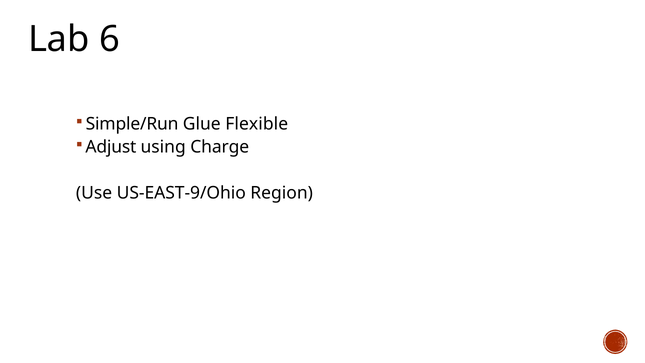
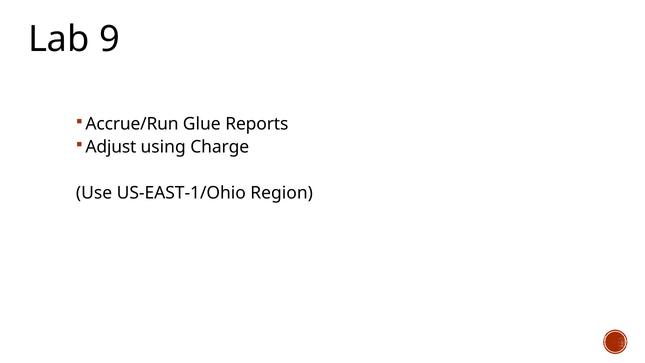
6: 6 -> 9 (109, 39)
Simple/Run: Simple/Run -> Accrue/Run (132, 124)
Flexible: Flexible -> Reports (257, 124)
US-EAST-9/Ohio: US-EAST-9/Ohio -> US-EAST-1/Ohio (181, 193)
